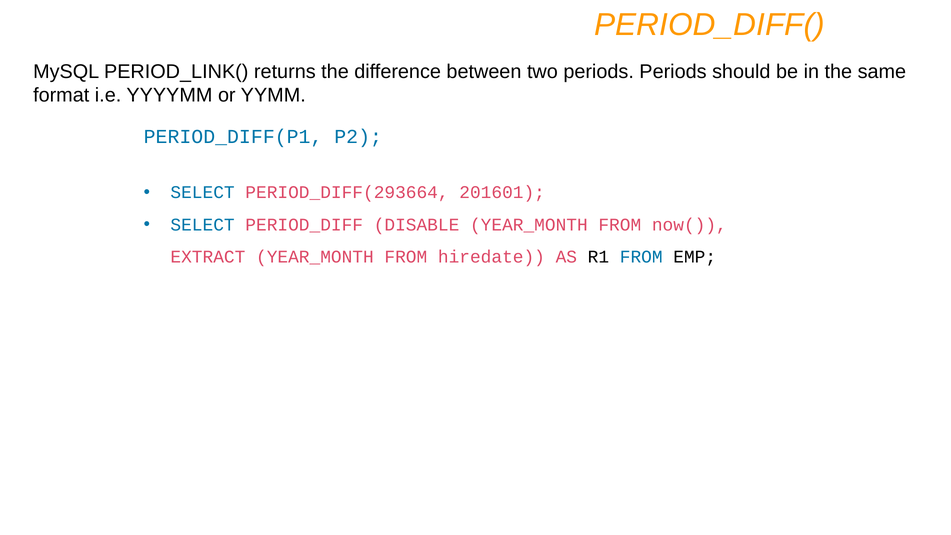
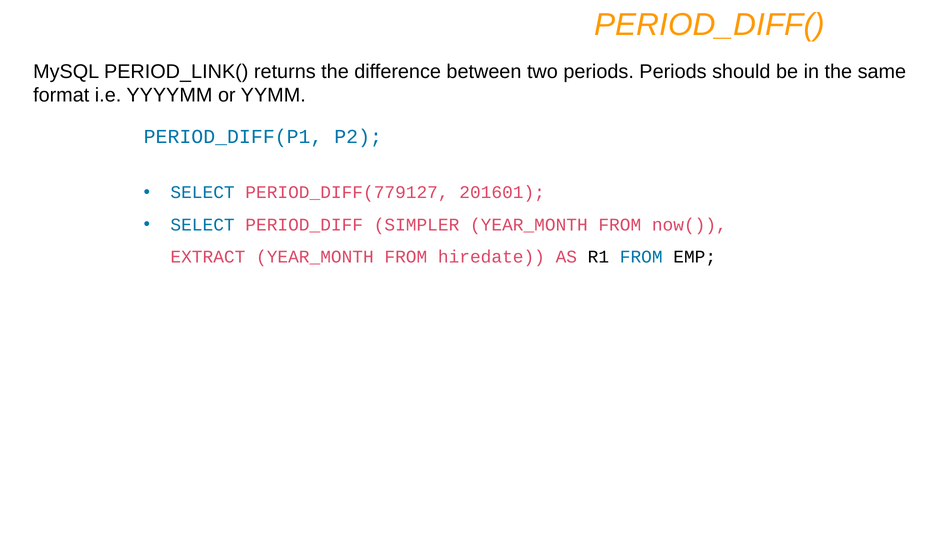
PERIOD_DIFF(293664: PERIOD_DIFF(293664 -> PERIOD_DIFF(779127 (347, 193)
DISABLE: DISABLE -> SIMPLER (417, 225)
